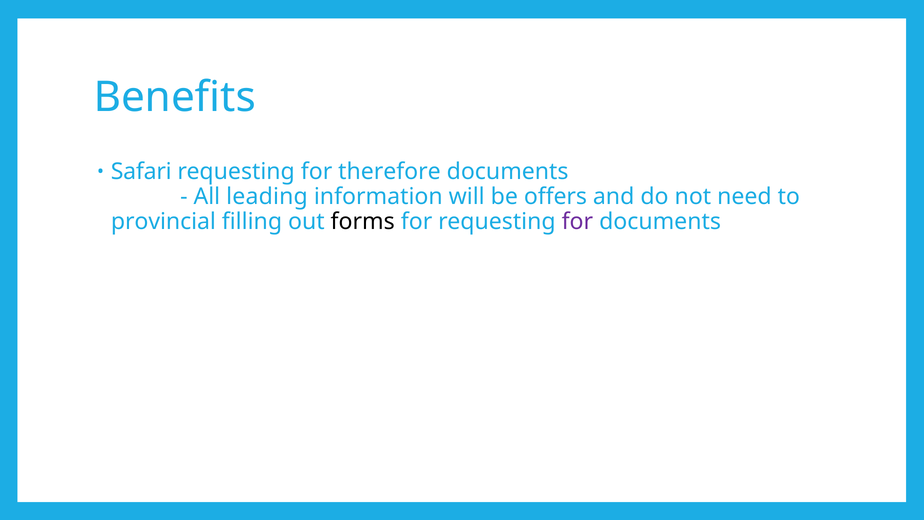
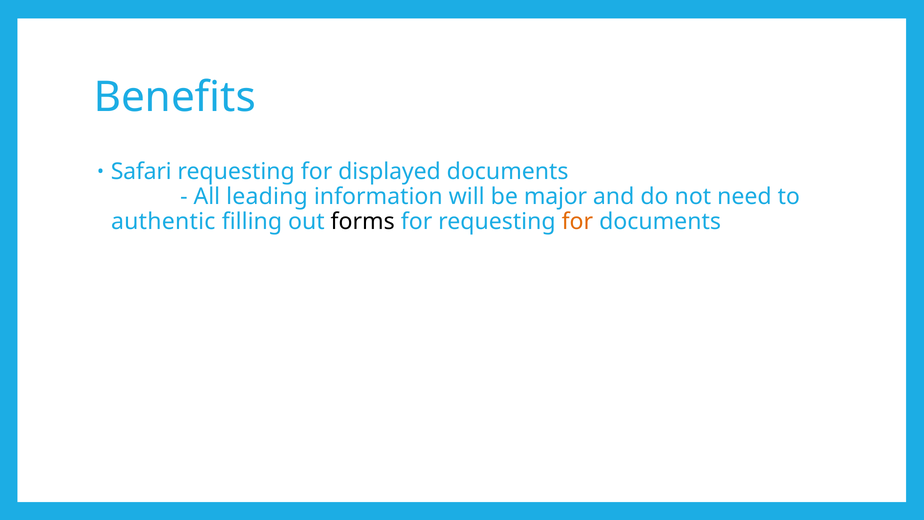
therefore: therefore -> displayed (390, 172)
offers: offers -> major (556, 197)
provincial: provincial -> authentic (163, 222)
for colour: purple -> orange (577, 222)
